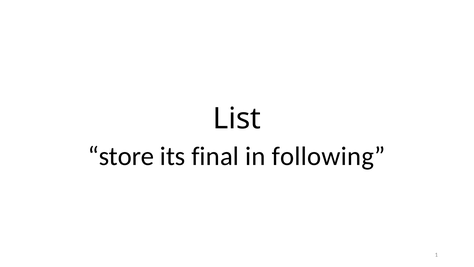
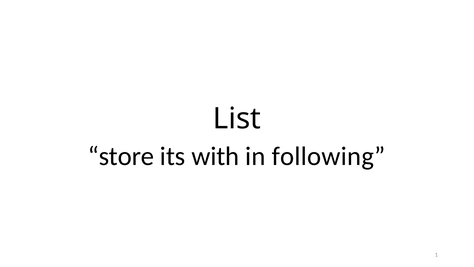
final: final -> with (215, 156)
